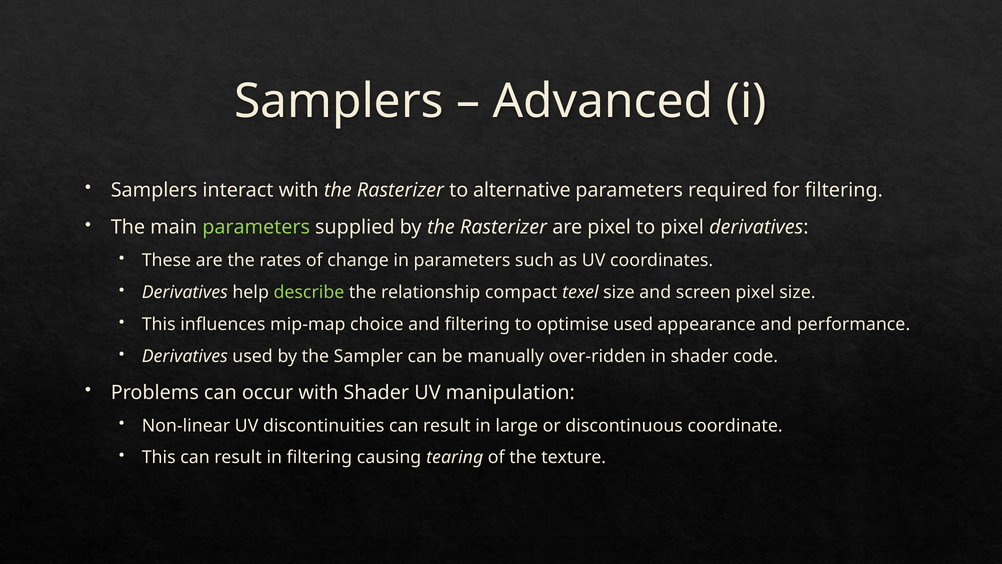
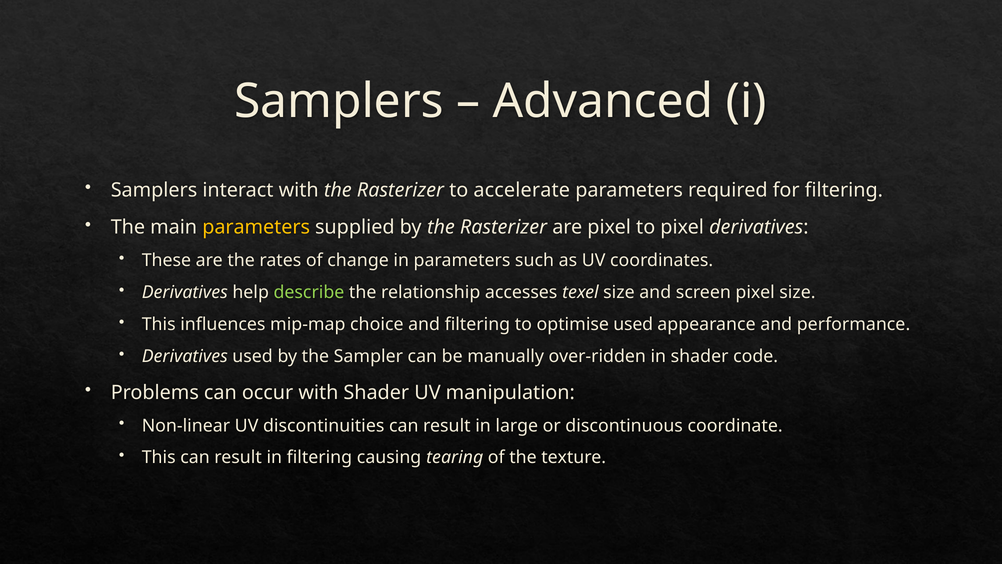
alternative: alternative -> accelerate (522, 190)
parameters colour: light green -> yellow (256, 227)
compact: compact -> accesses (521, 292)
